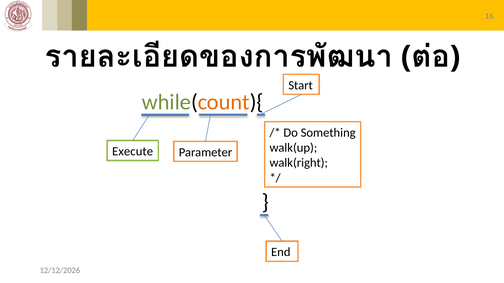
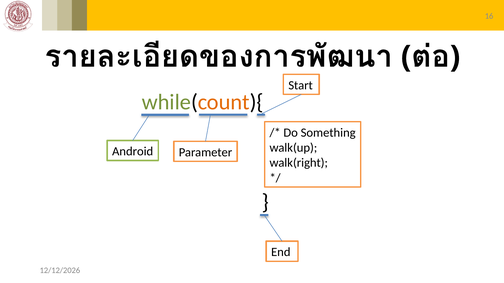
Execute: Execute -> Android (133, 152)
